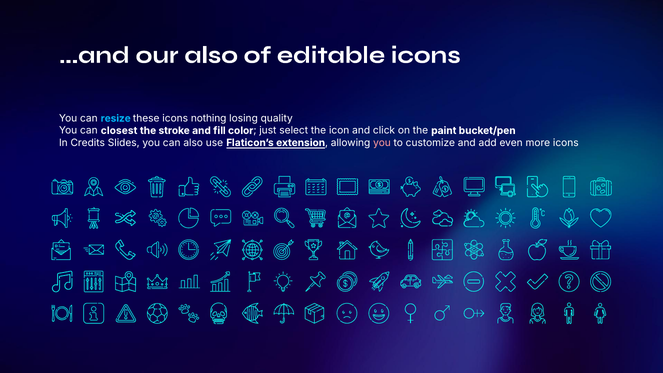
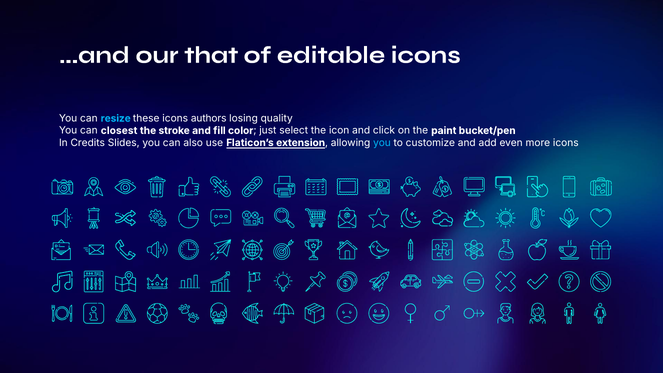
our also: also -> that (211, 55)
nothing: nothing -> authors (209, 118)
you colour: pink -> light blue (382, 143)
